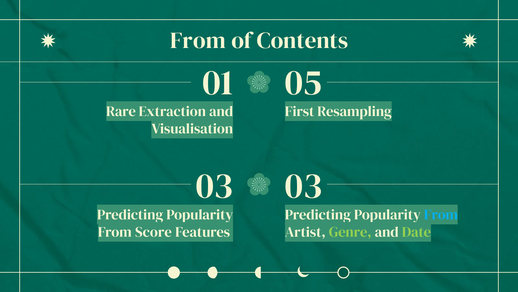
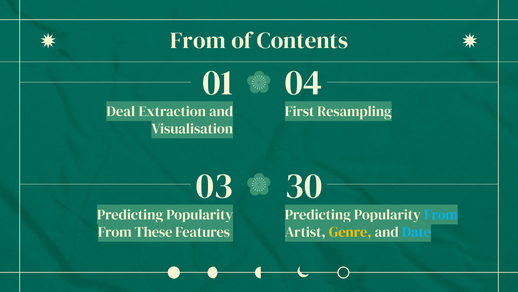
05: 05 -> 04 (304, 82)
Rare: Rare -> Deal (121, 111)
03 03: 03 -> 30 (304, 186)
Score: Score -> These (154, 232)
Genre colour: light green -> yellow (350, 232)
Date colour: light green -> light blue (416, 232)
